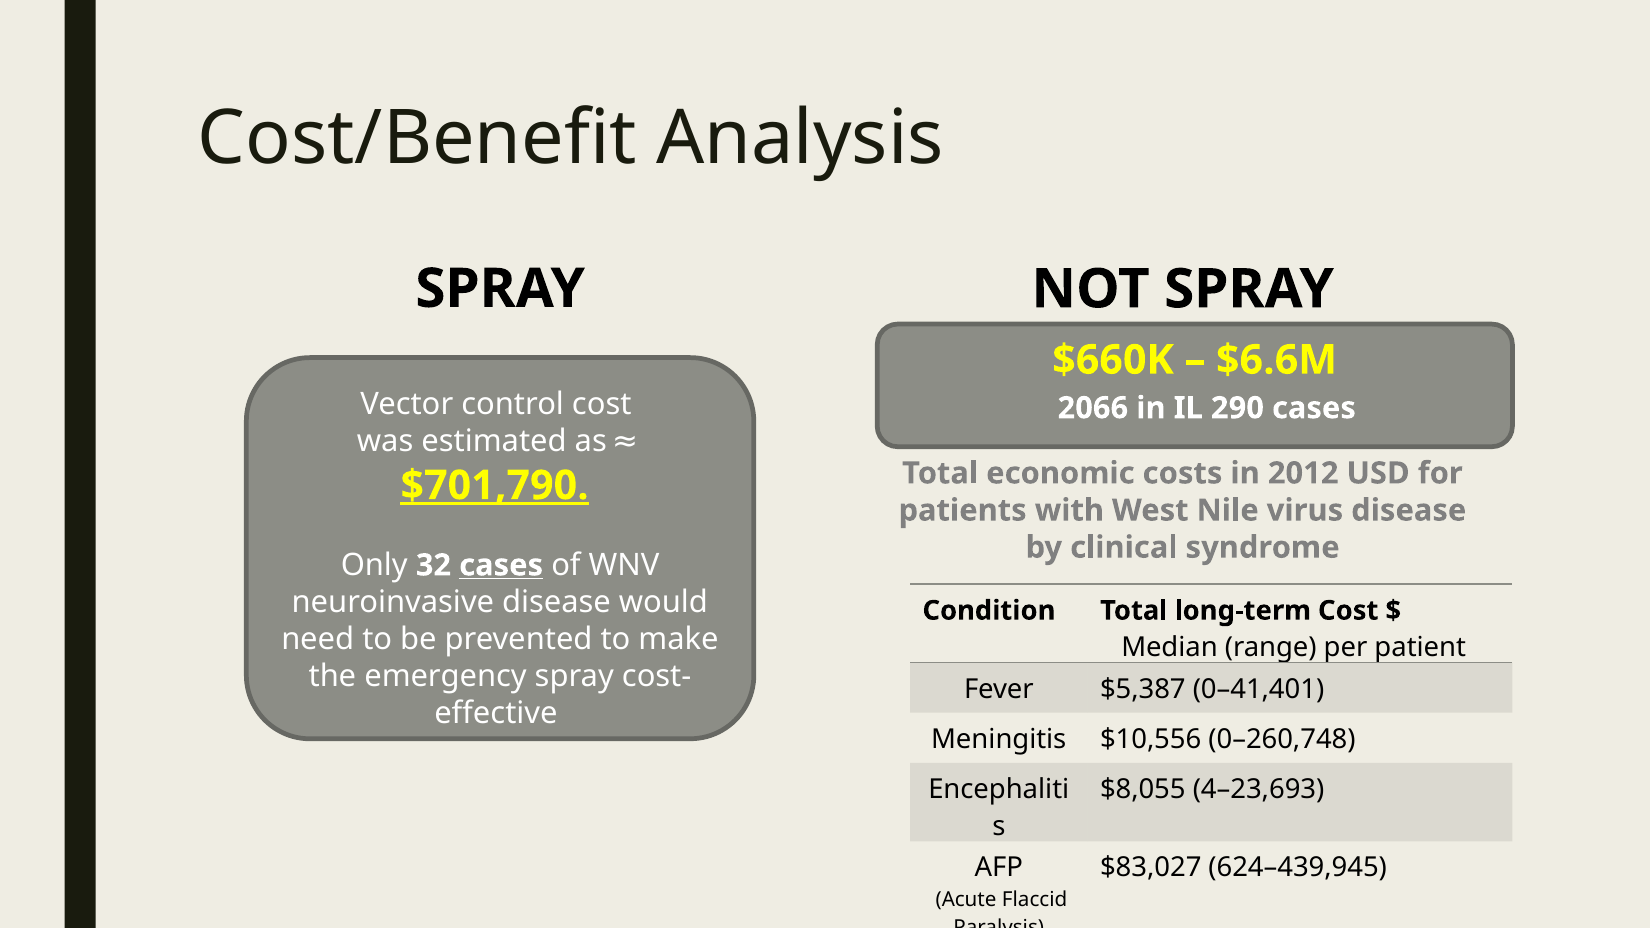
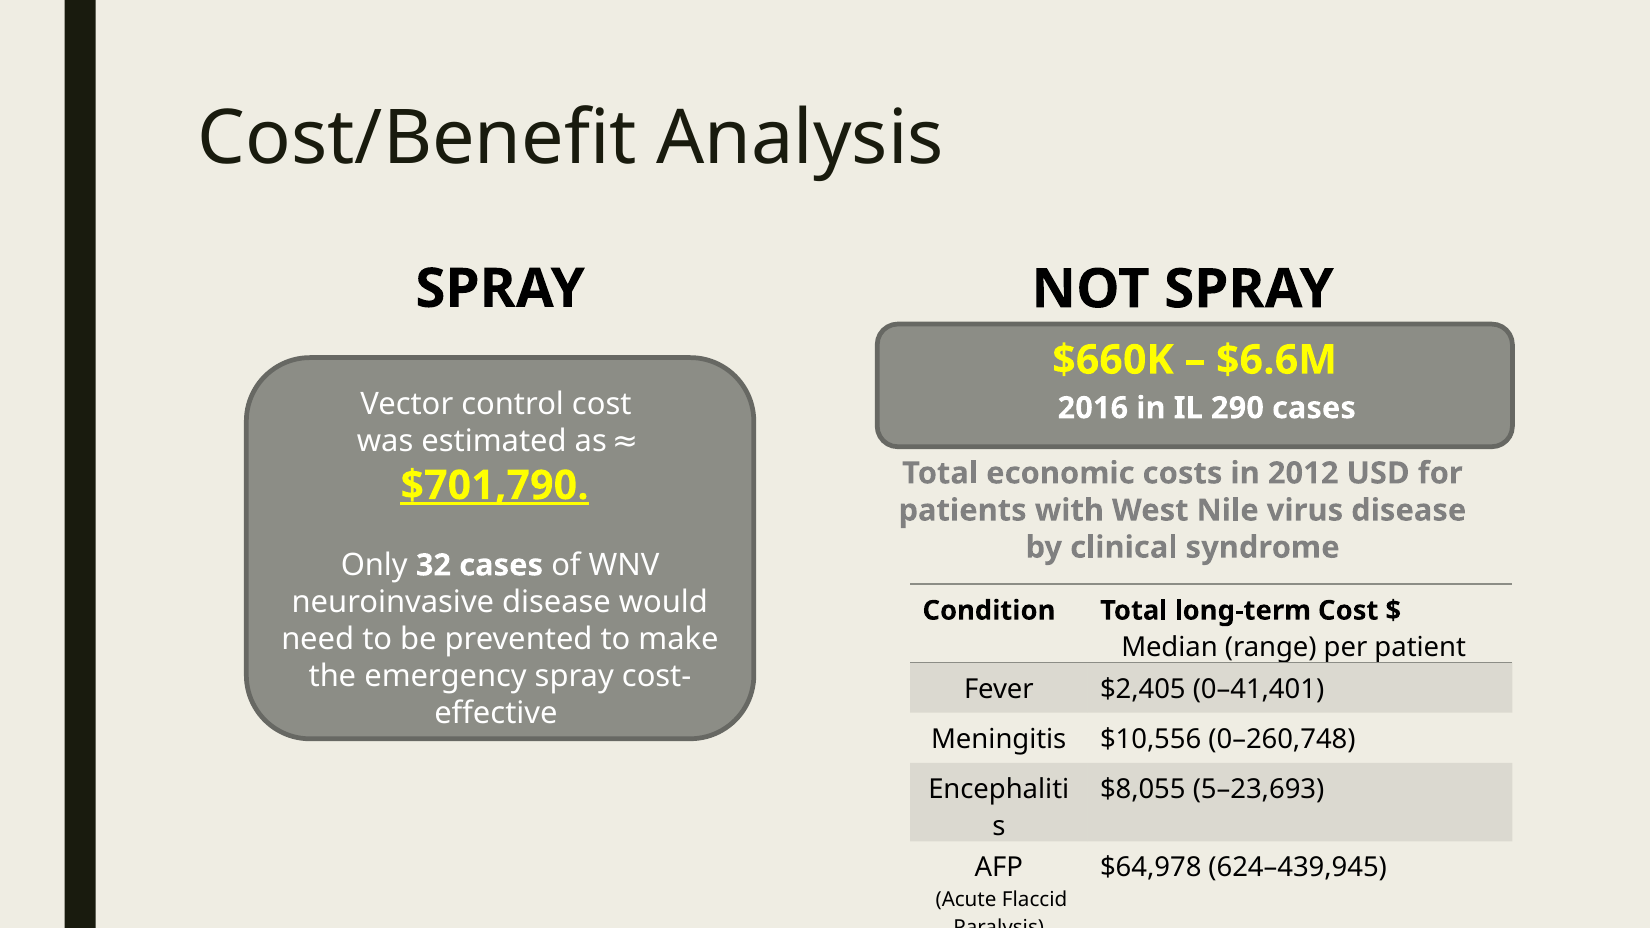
2066: 2066 -> 2016 (1093, 408)
cases underline: present -> none (501, 565)
$5,387: $5,387 -> $2,405 (1143, 689)
4–23,693: 4–23,693 -> 5–23,693 (1259, 789)
$83,027: $83,027 -> $64,978 (1151, 868)
